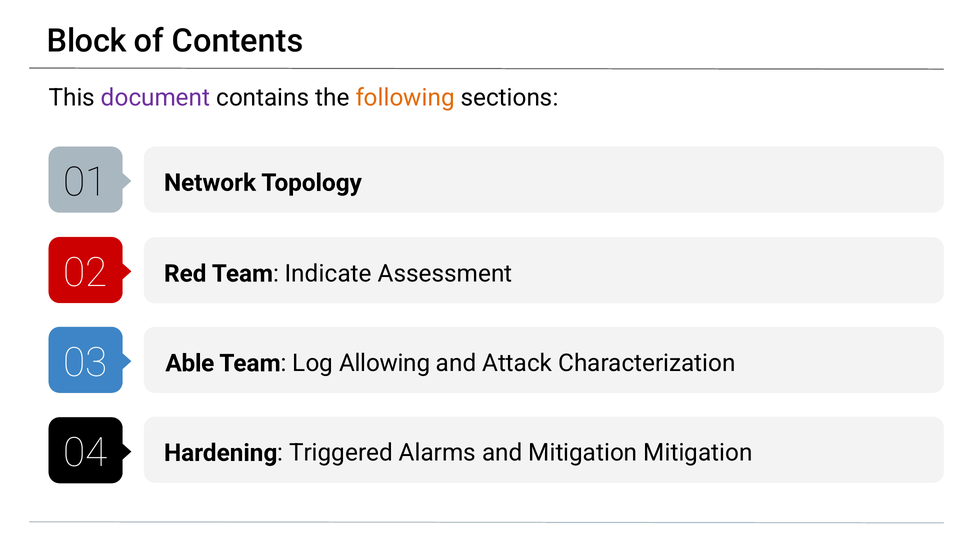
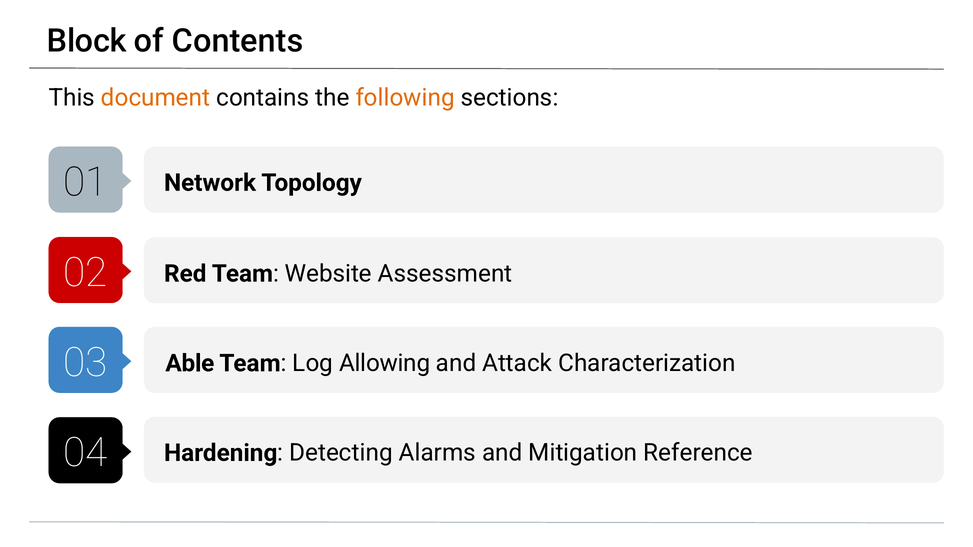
document colour: purple -> orange (156, 98)
Indicate: Indicate -> Website (328, 274)
Triggered: Triggered -> Detecting (341, 453)
Mitigation Mitigation: Mitigation -> Reference (698, 453)
